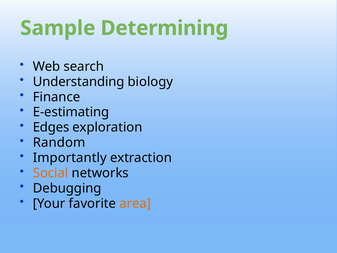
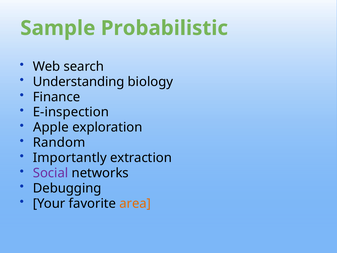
Determining: Determining -> Probabilistic (164, 28)
E-estimating: E-estimating -> E-inspection (71, 112)
Edges: Edges -> Apple (51, 127)
Social colour: orange -> purple (51, 173)
